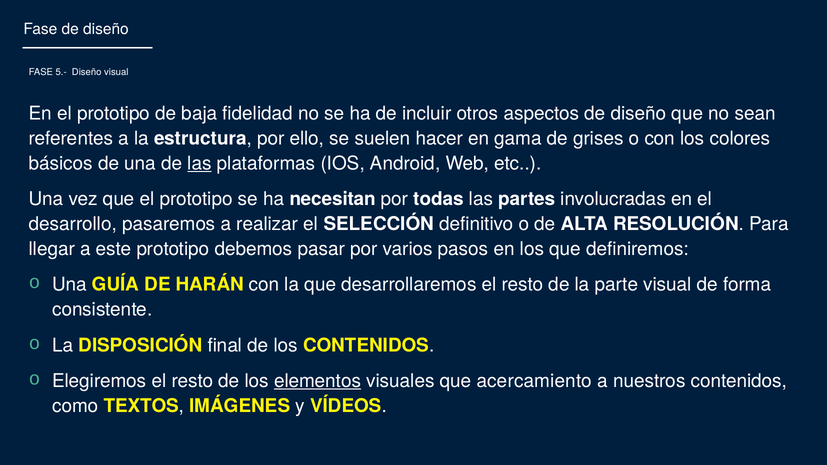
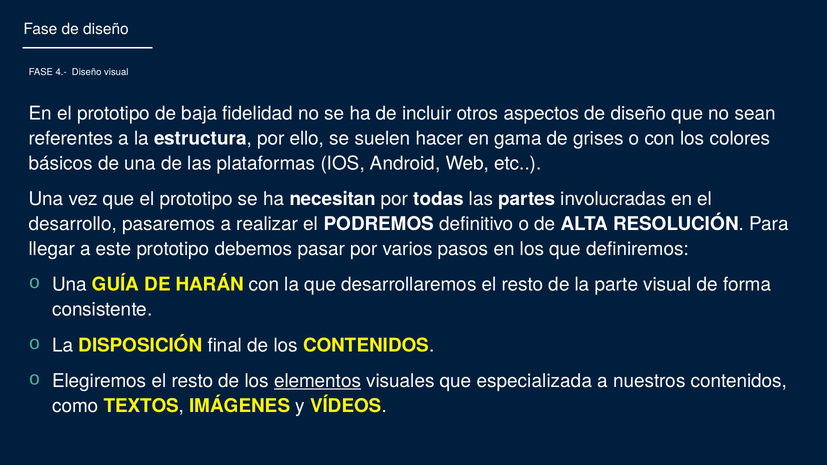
5.-: 5.- -> 4.- (61, 72)
las underline: present -> none (200, 163)
SELECCIÓN: SELECCIÓN -> PODREMOS (379, 224)
acercamiento: acercamiento -> especializada (534, 381)
